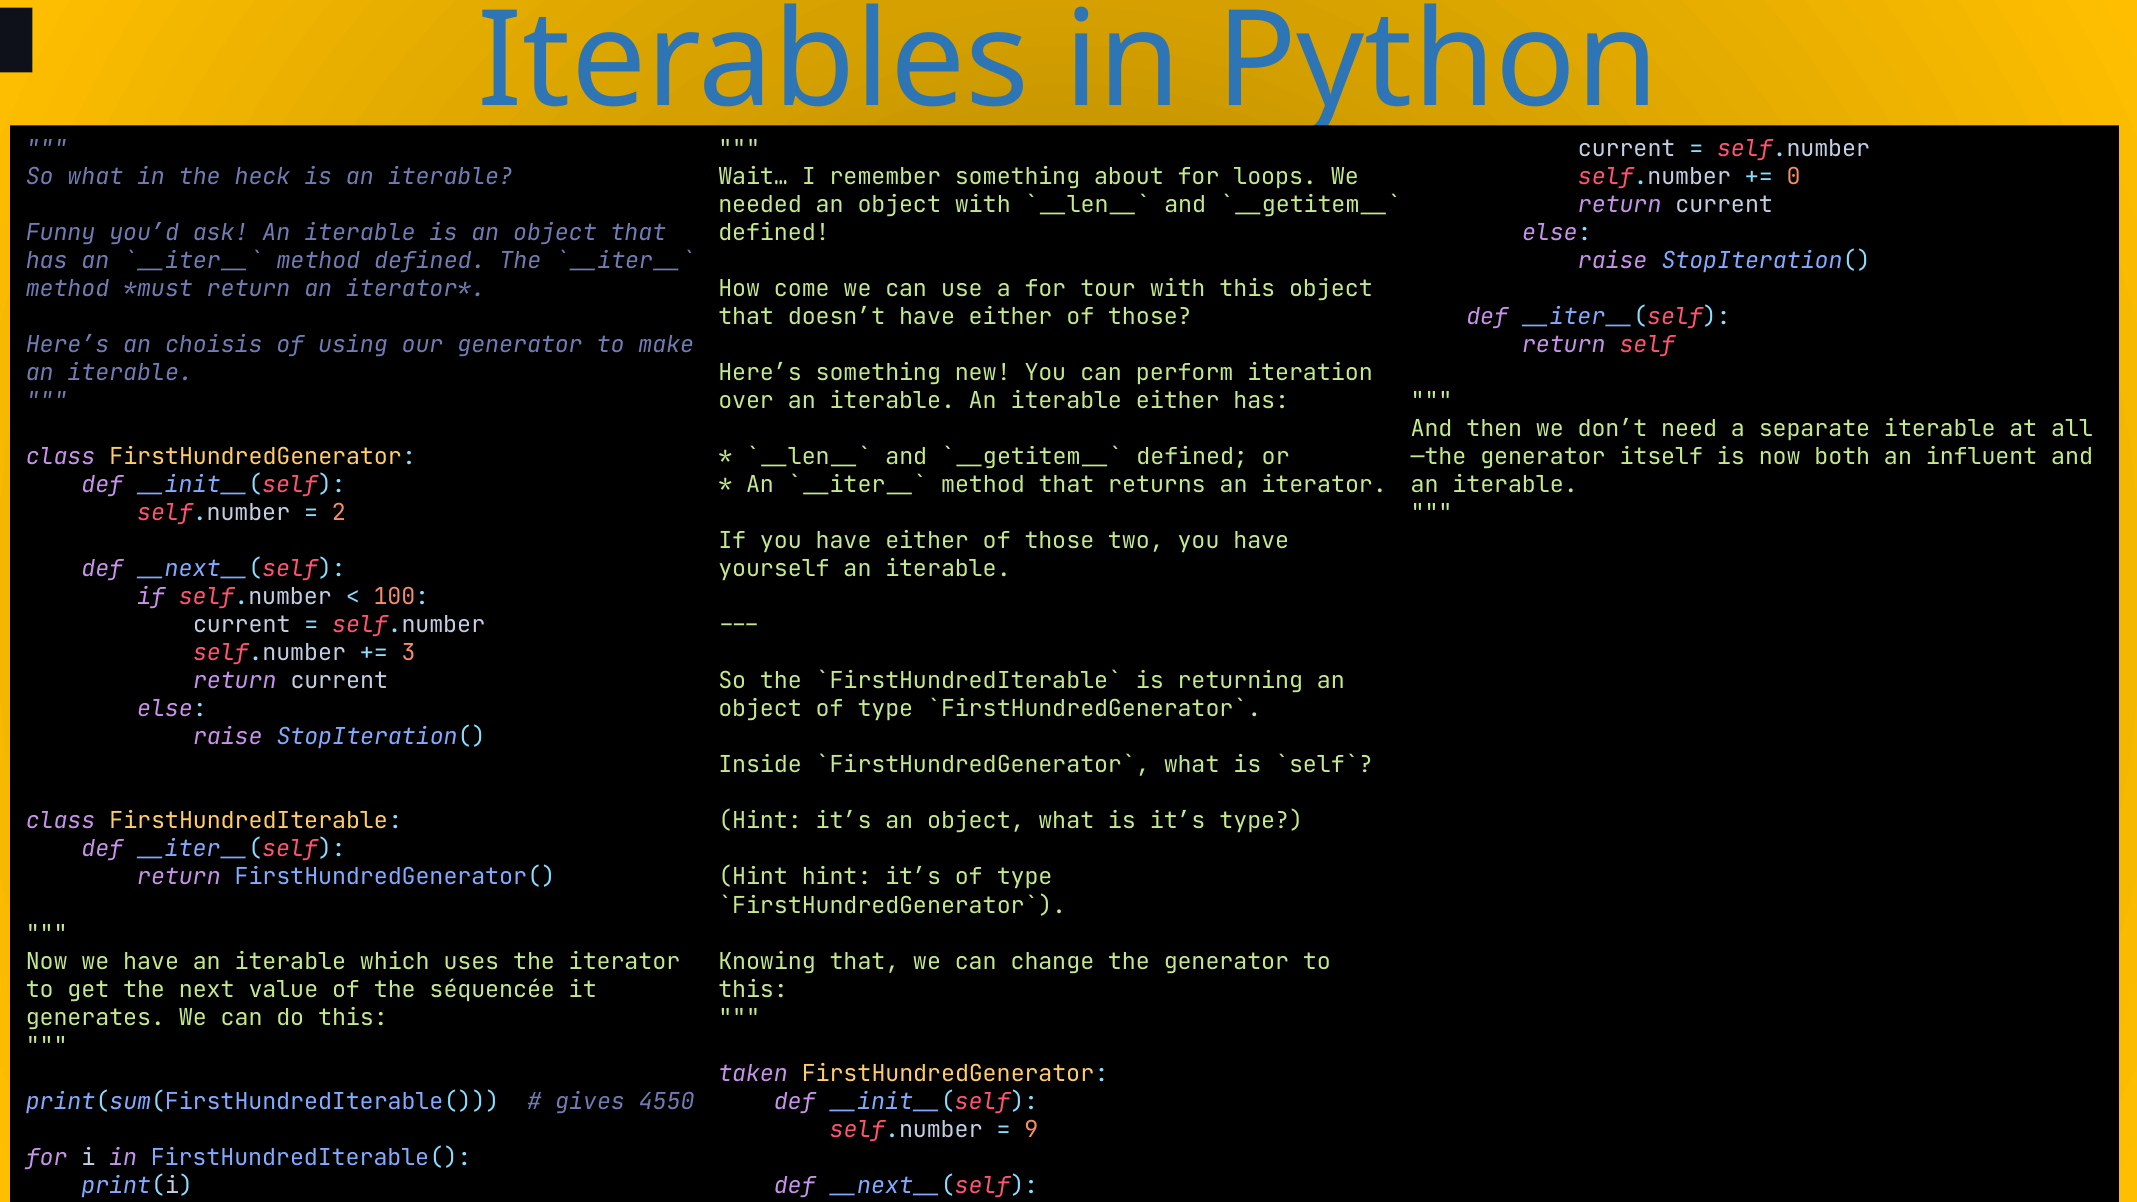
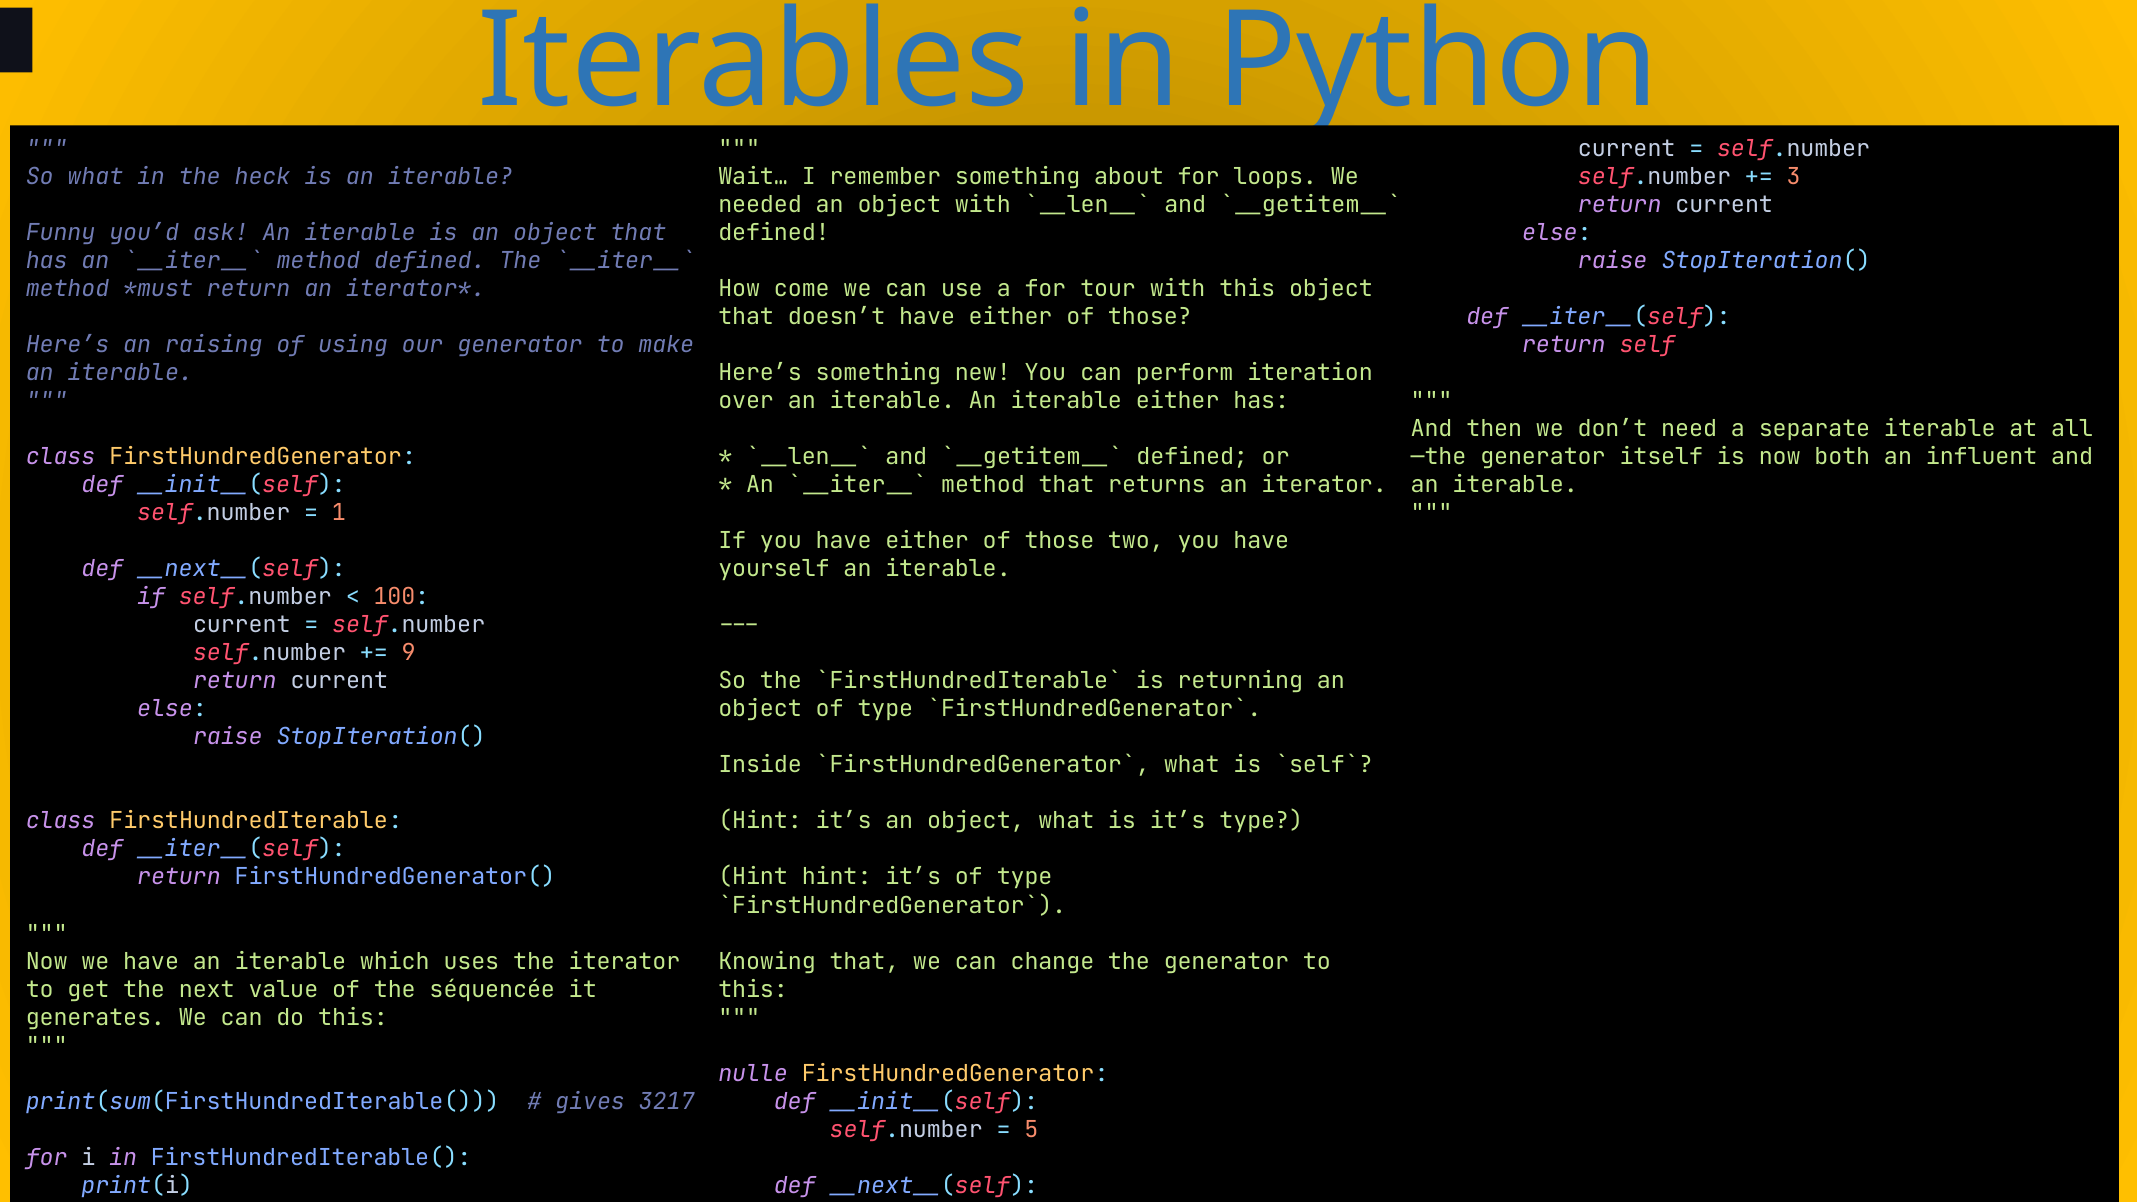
0: 0 -> 3 (1794, 177)
choisis: choisis -> raising (214, 345)
2: 2 -> 1 (339, 513)
3: 3 -> 9 (409, 653)
taken: taken -> nulle (753, 1073)
4550: 4550 -> 3217 (667, 1101)
9: 9 -> 5 (1031, 1129)
